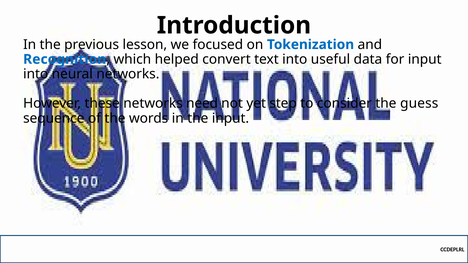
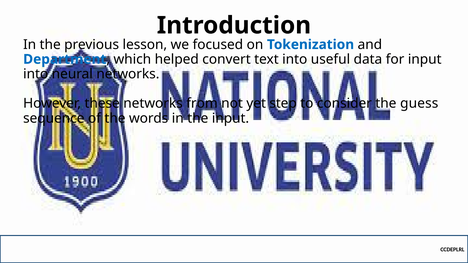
Recognition: Recognition -> Department (65, 59)
need: need -> from (202, 104)
